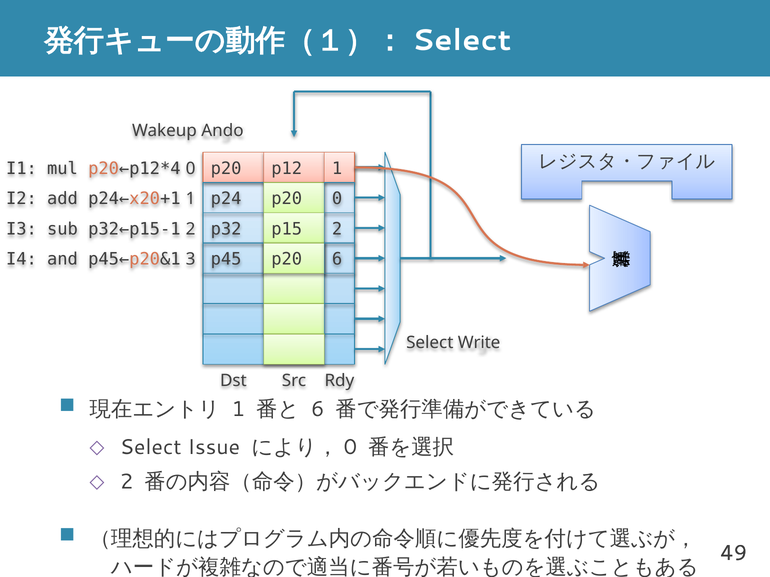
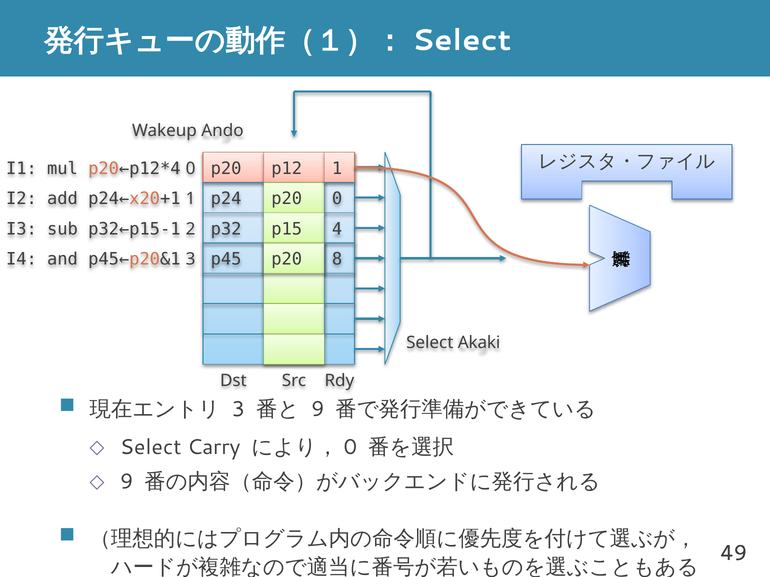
p15 2: 2 -> 4 (337, 229)
p20 6: 6 -> 8 (337, 260)
Write: Write -> Akaki (479, 343)
1: 1 -> 3 (238, 410)
6: 6 -> 9 (318, 410)
Issue: Issue -> Carry (214, 448)
2: 2 -> 9 (127, 482)
